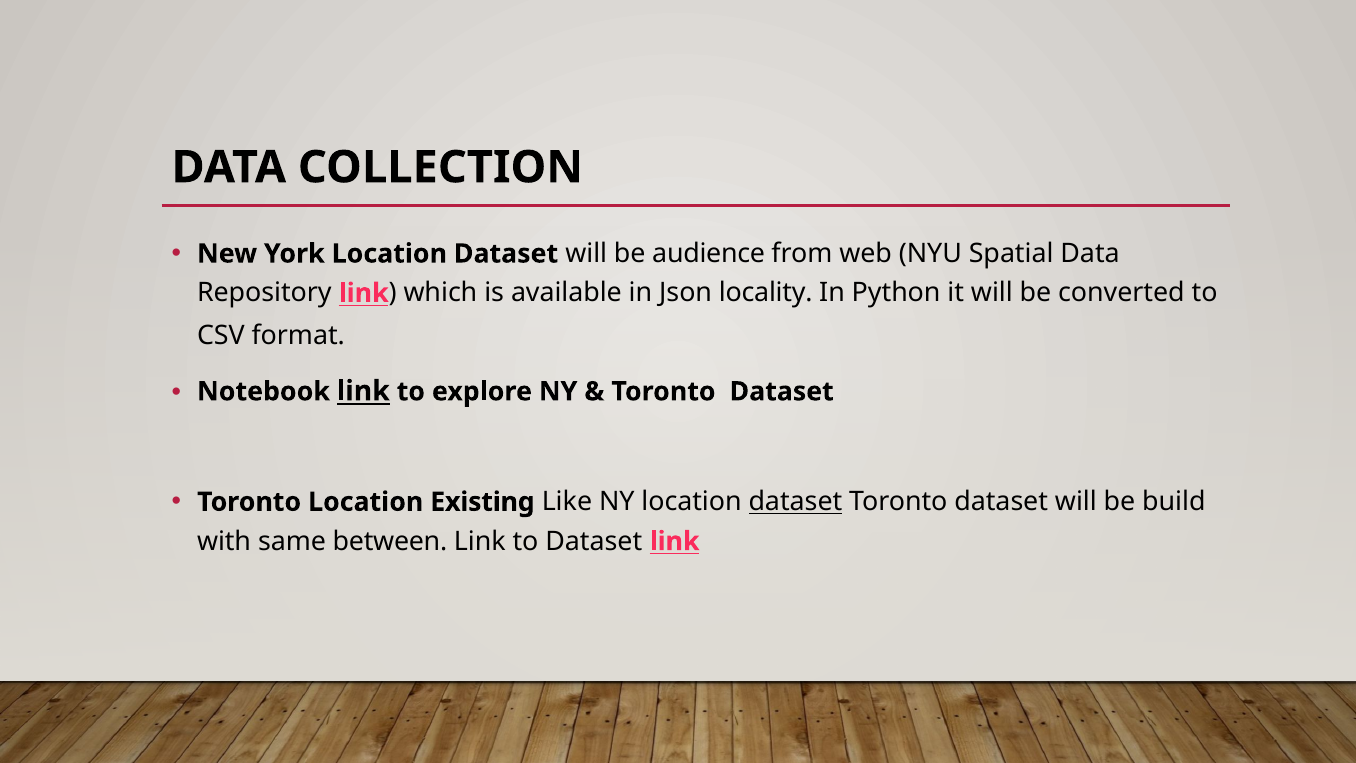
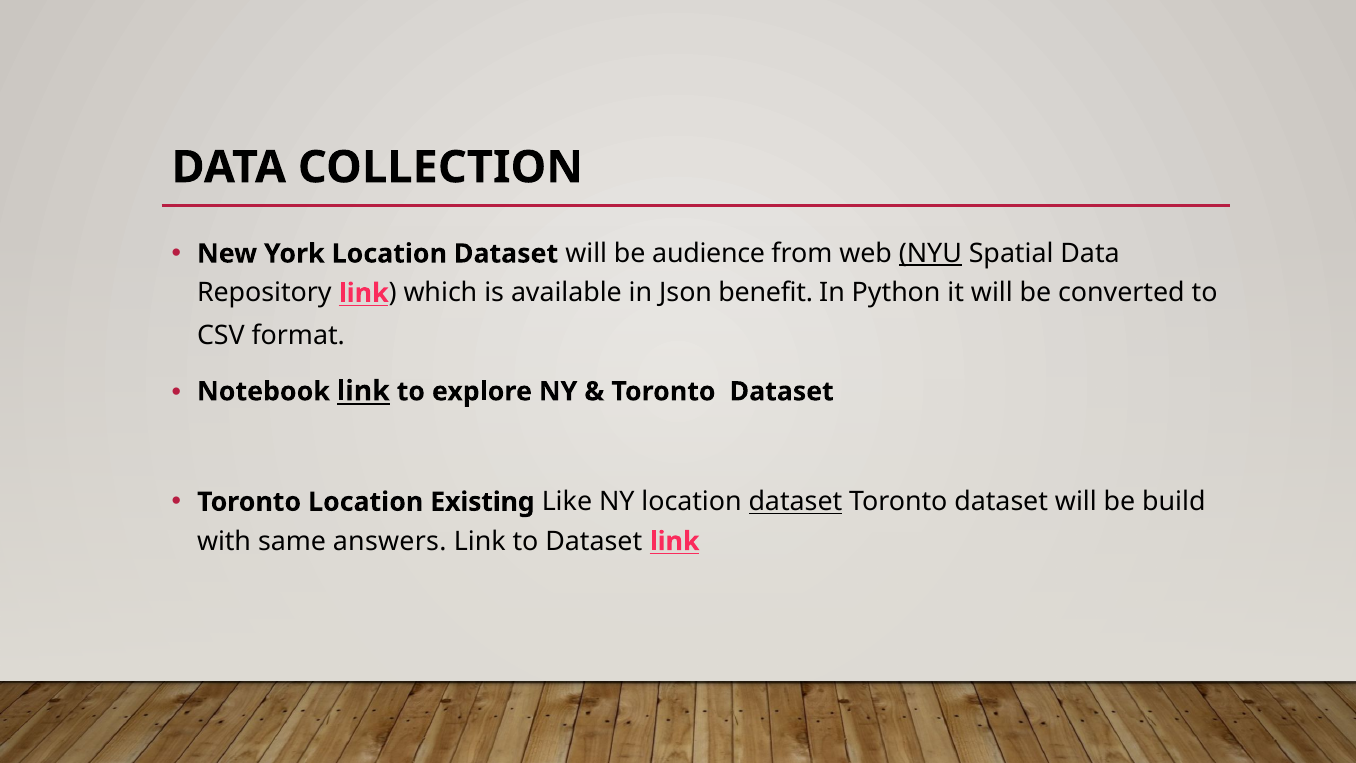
NYU underline: none -> present (930, 254)
locality: locality -> benefit (766, 293)
between: between -> answers (390, 541)
